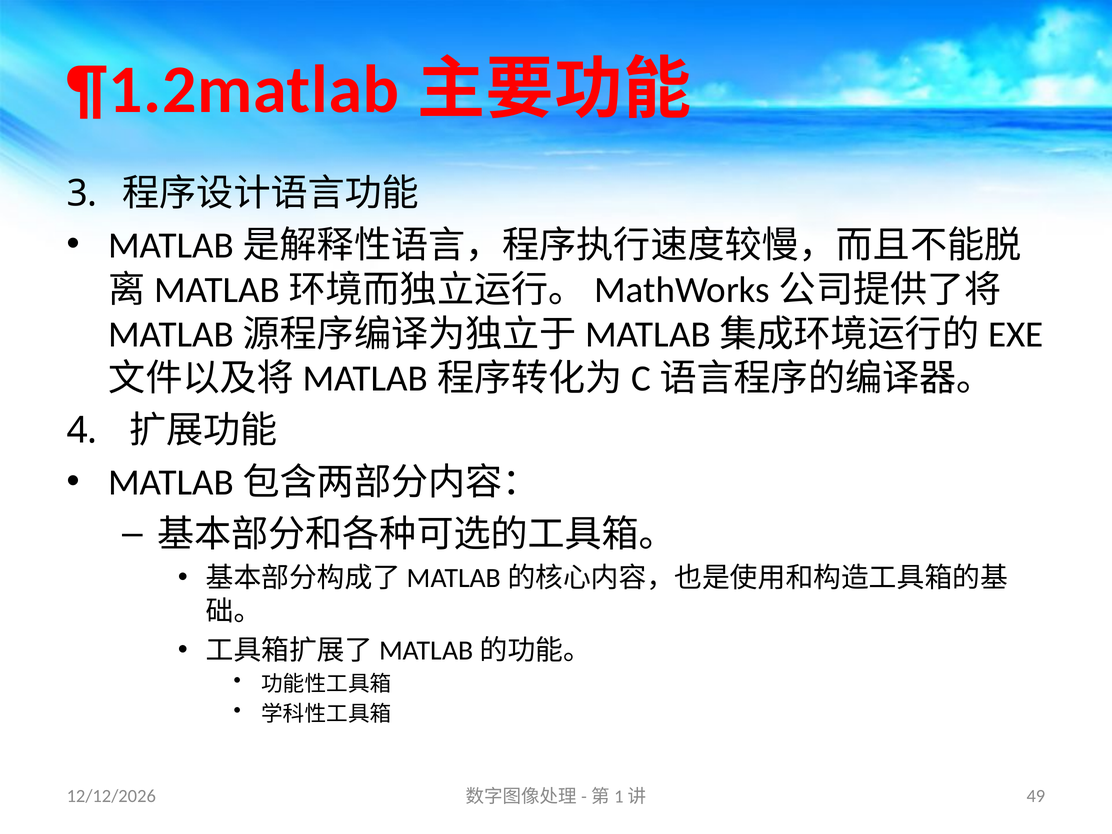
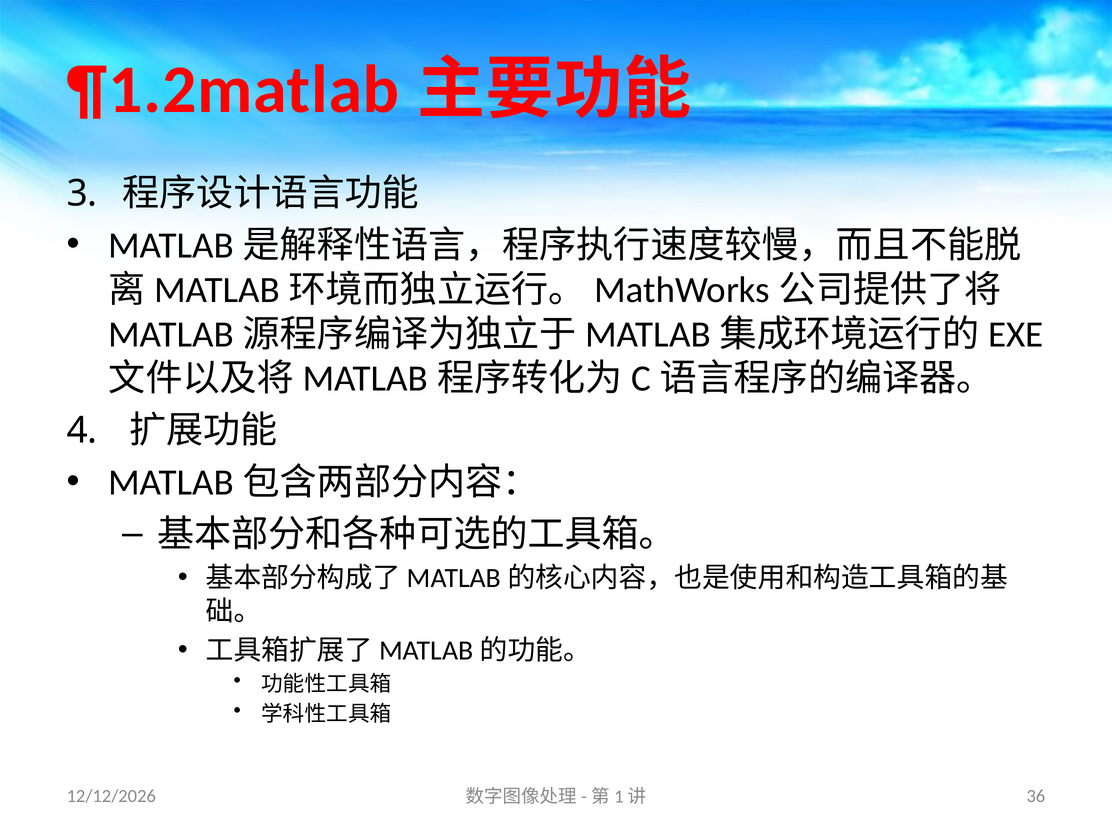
49: 49 -> 36 (1036, 796)
